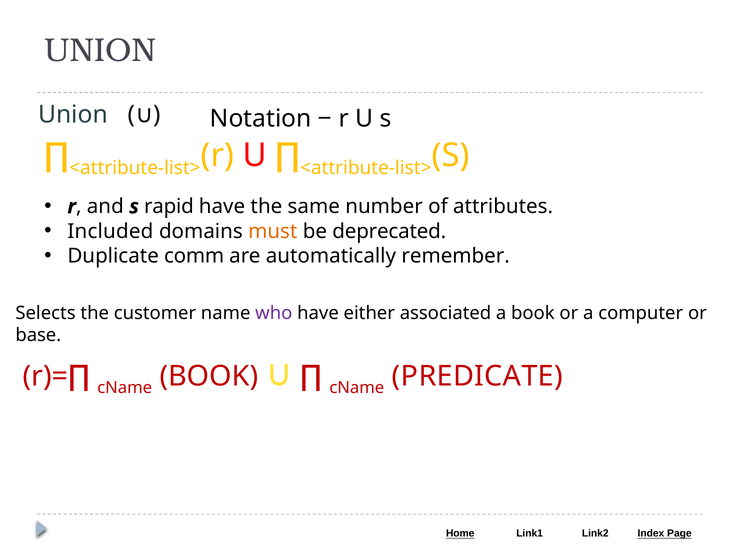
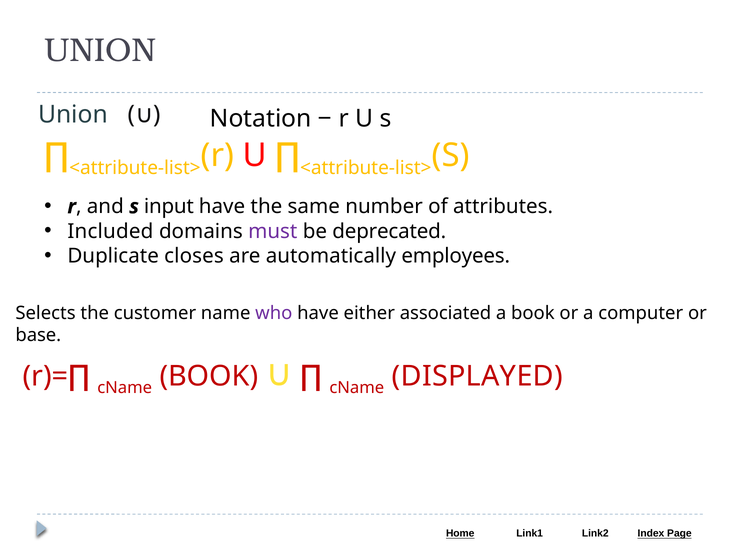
rapid: rapid -> input (169, 207)
must colour: orange -> purple (273, 231)
comm: comm -> closes (194, 256)
remember: remember -> employees (456, 256)
PREDICATE: PREDICATE -> DISPLAYED (477, 376)
